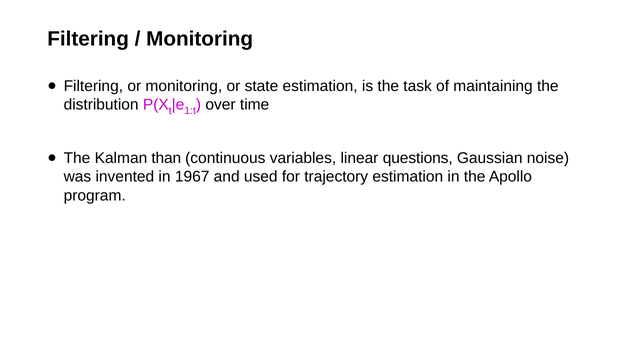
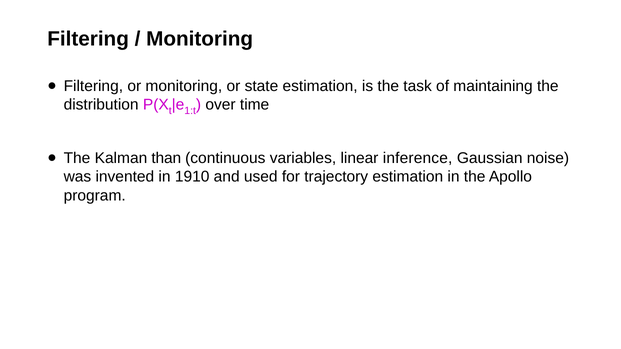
questions: questions -> inference (418, 158)
1967: 1967 -> 1910 (192, 177)
